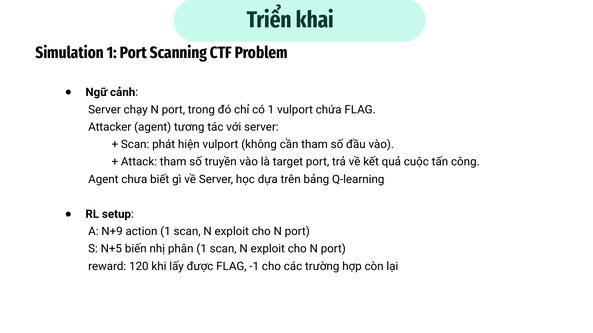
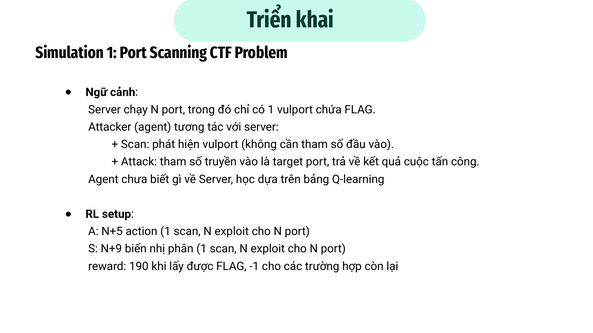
N+9: N+9 -> N+5 (112, 232)
N+5: N+5 -> N+9 (111, 249)
120: 120 -> 190 (139, 267)
